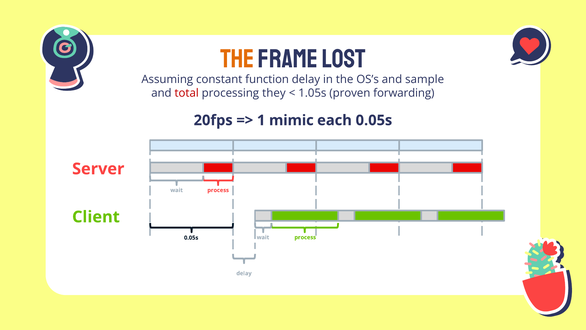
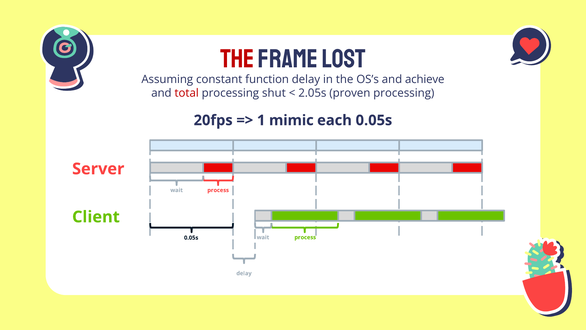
The colour: orange -> red (237, 59)
sample: sample -> achieve (425, 79)
they: they -> shut (274, 93)
1.05s: 1.05s -> 2.05s (312, 93)
proven forwarding: forwarding -> processing (404, 93)
